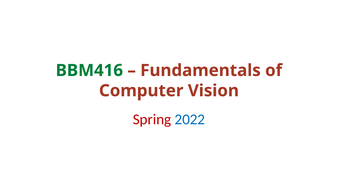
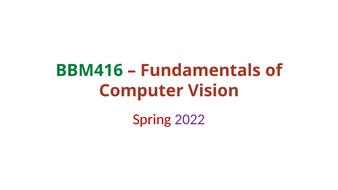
2022 colour: blue -> purple (190, 119)
